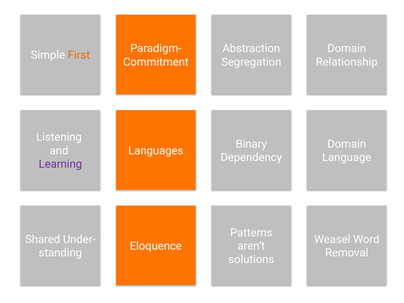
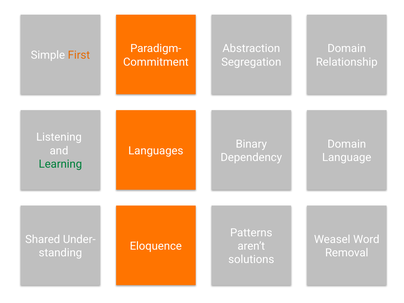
Learning colour: purple -> green (60, 164)
